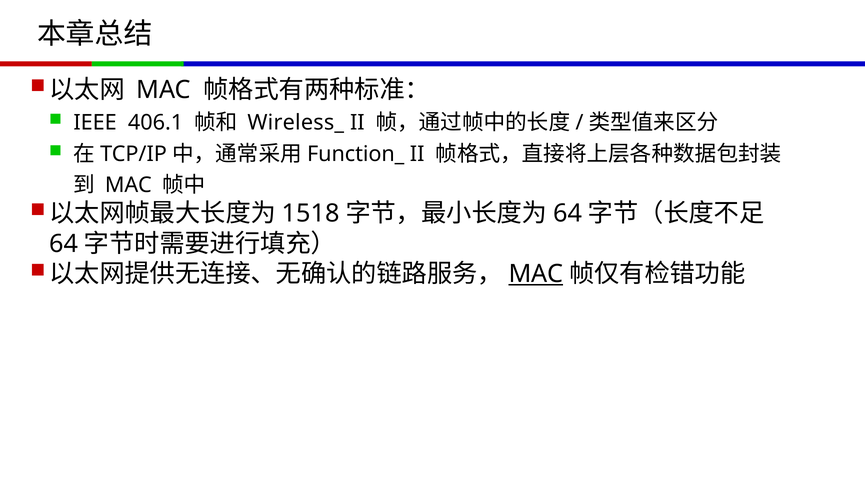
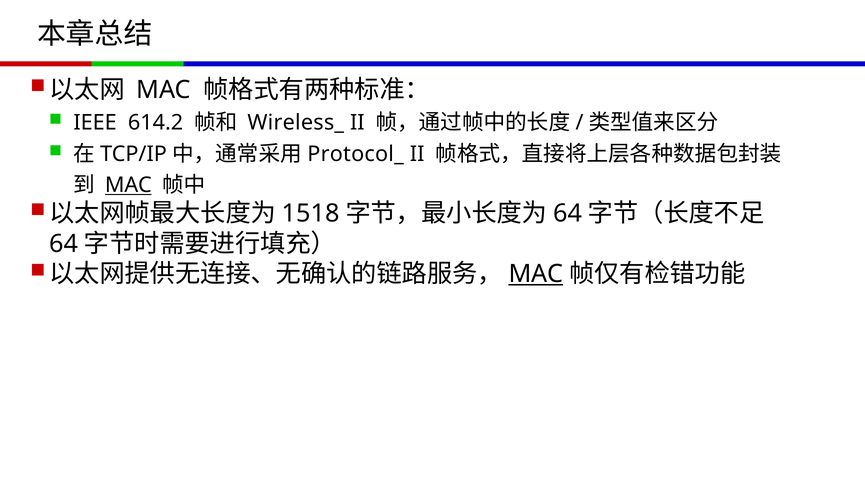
406.1: 406.1 -> 614.2 (156, 123)
Function_: Function_ -> Protocol_ (356, 154)
MAC underline: none -> present (128, 185)
